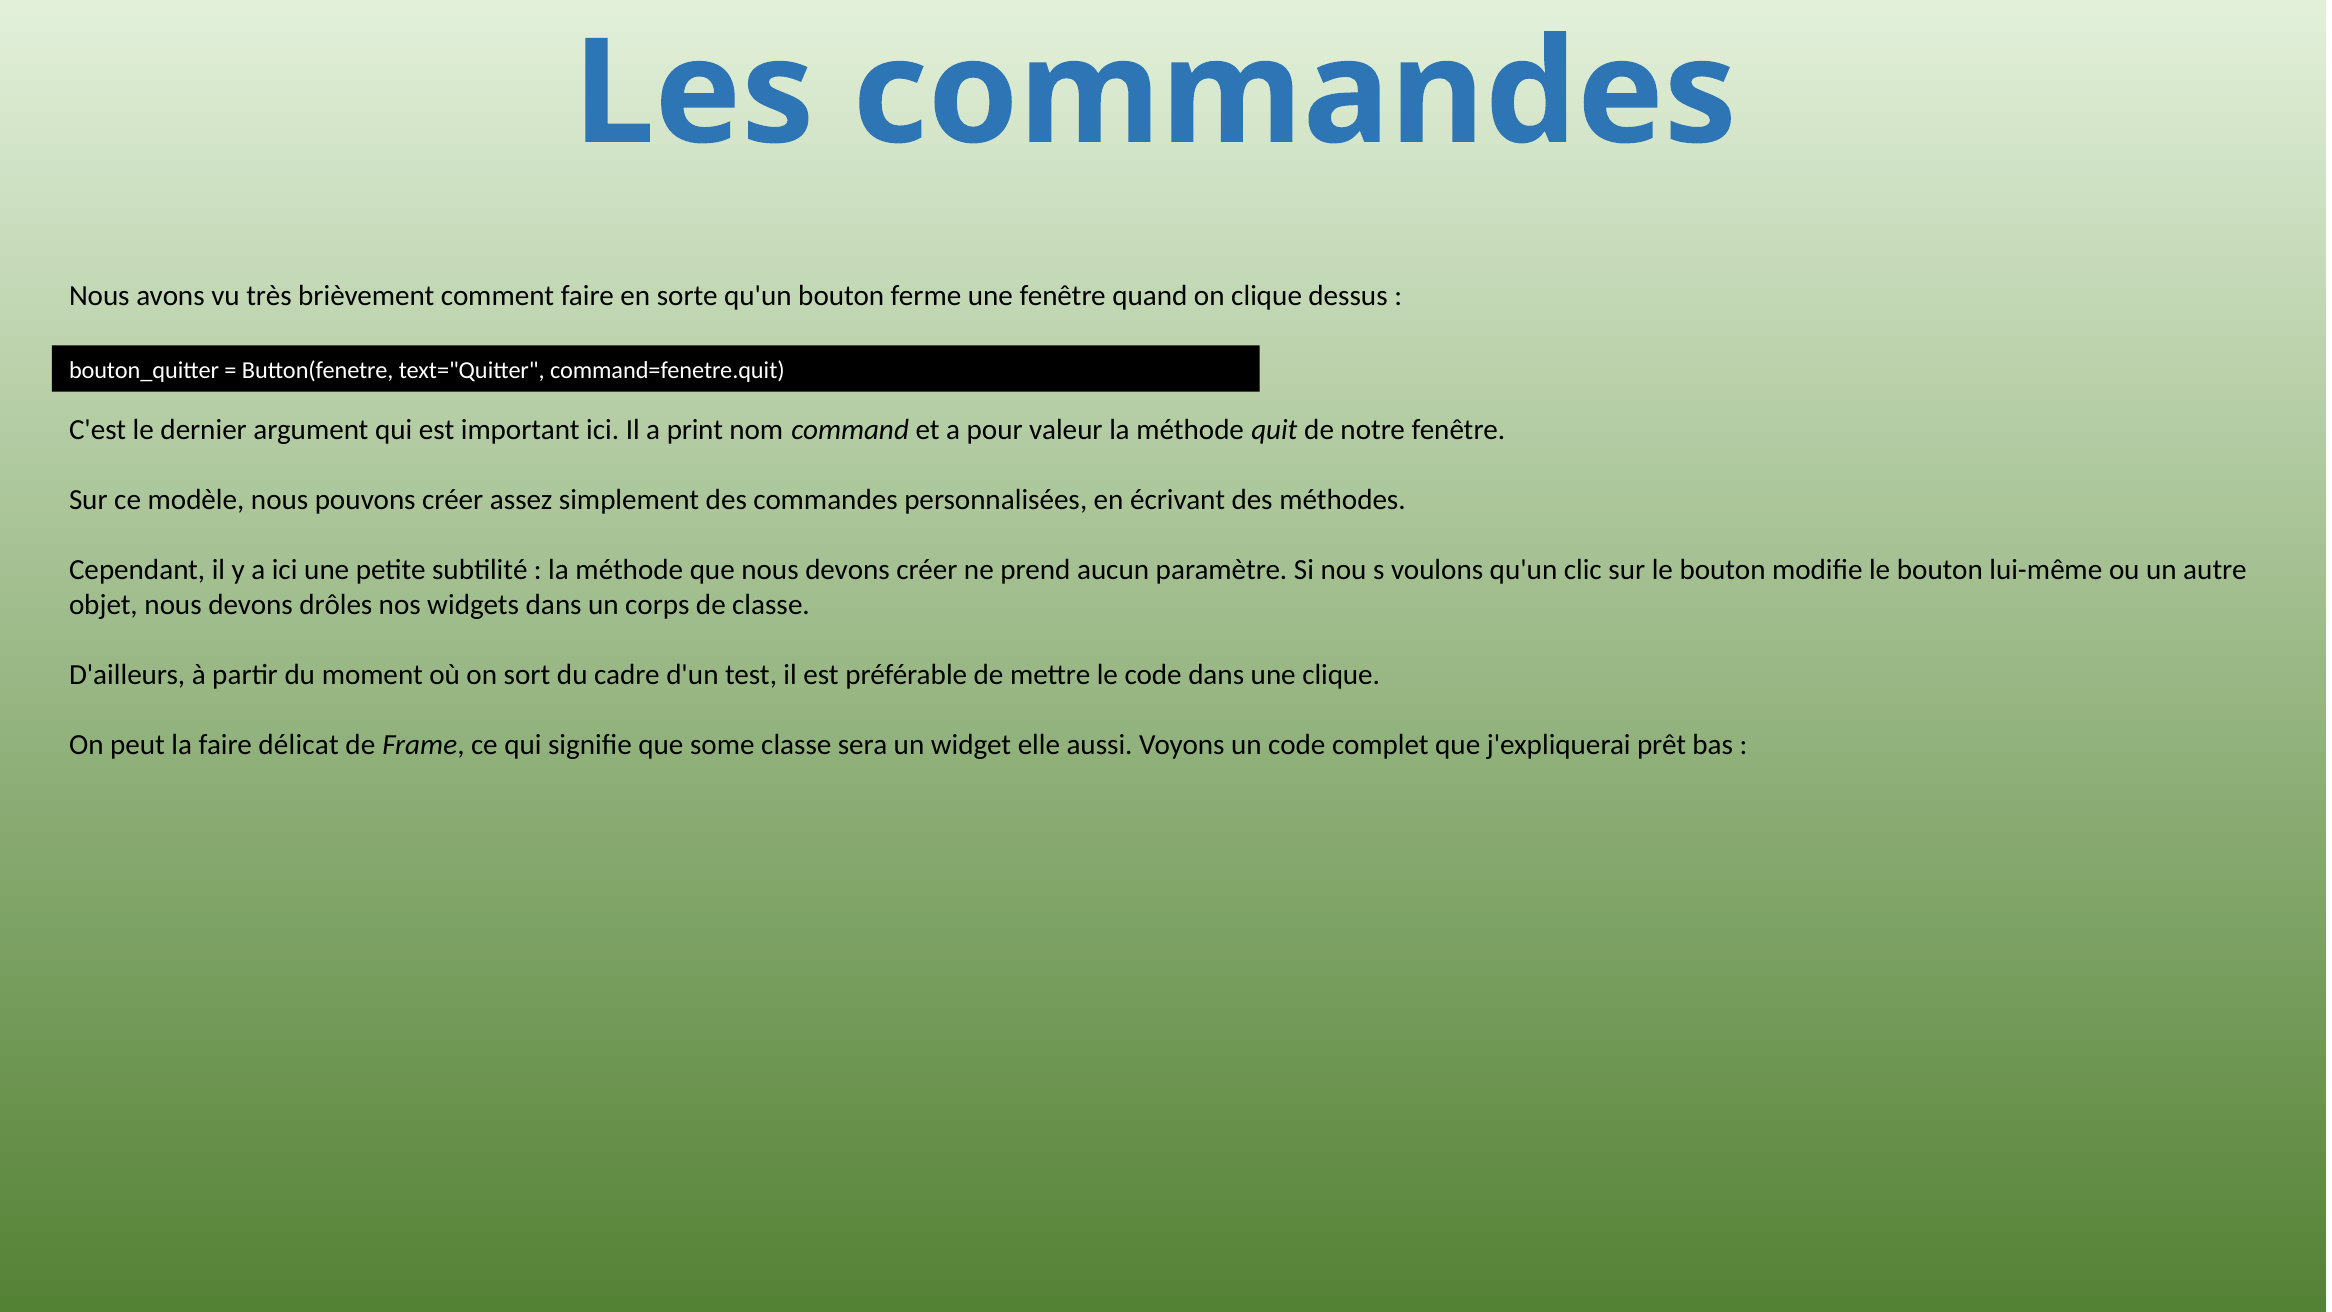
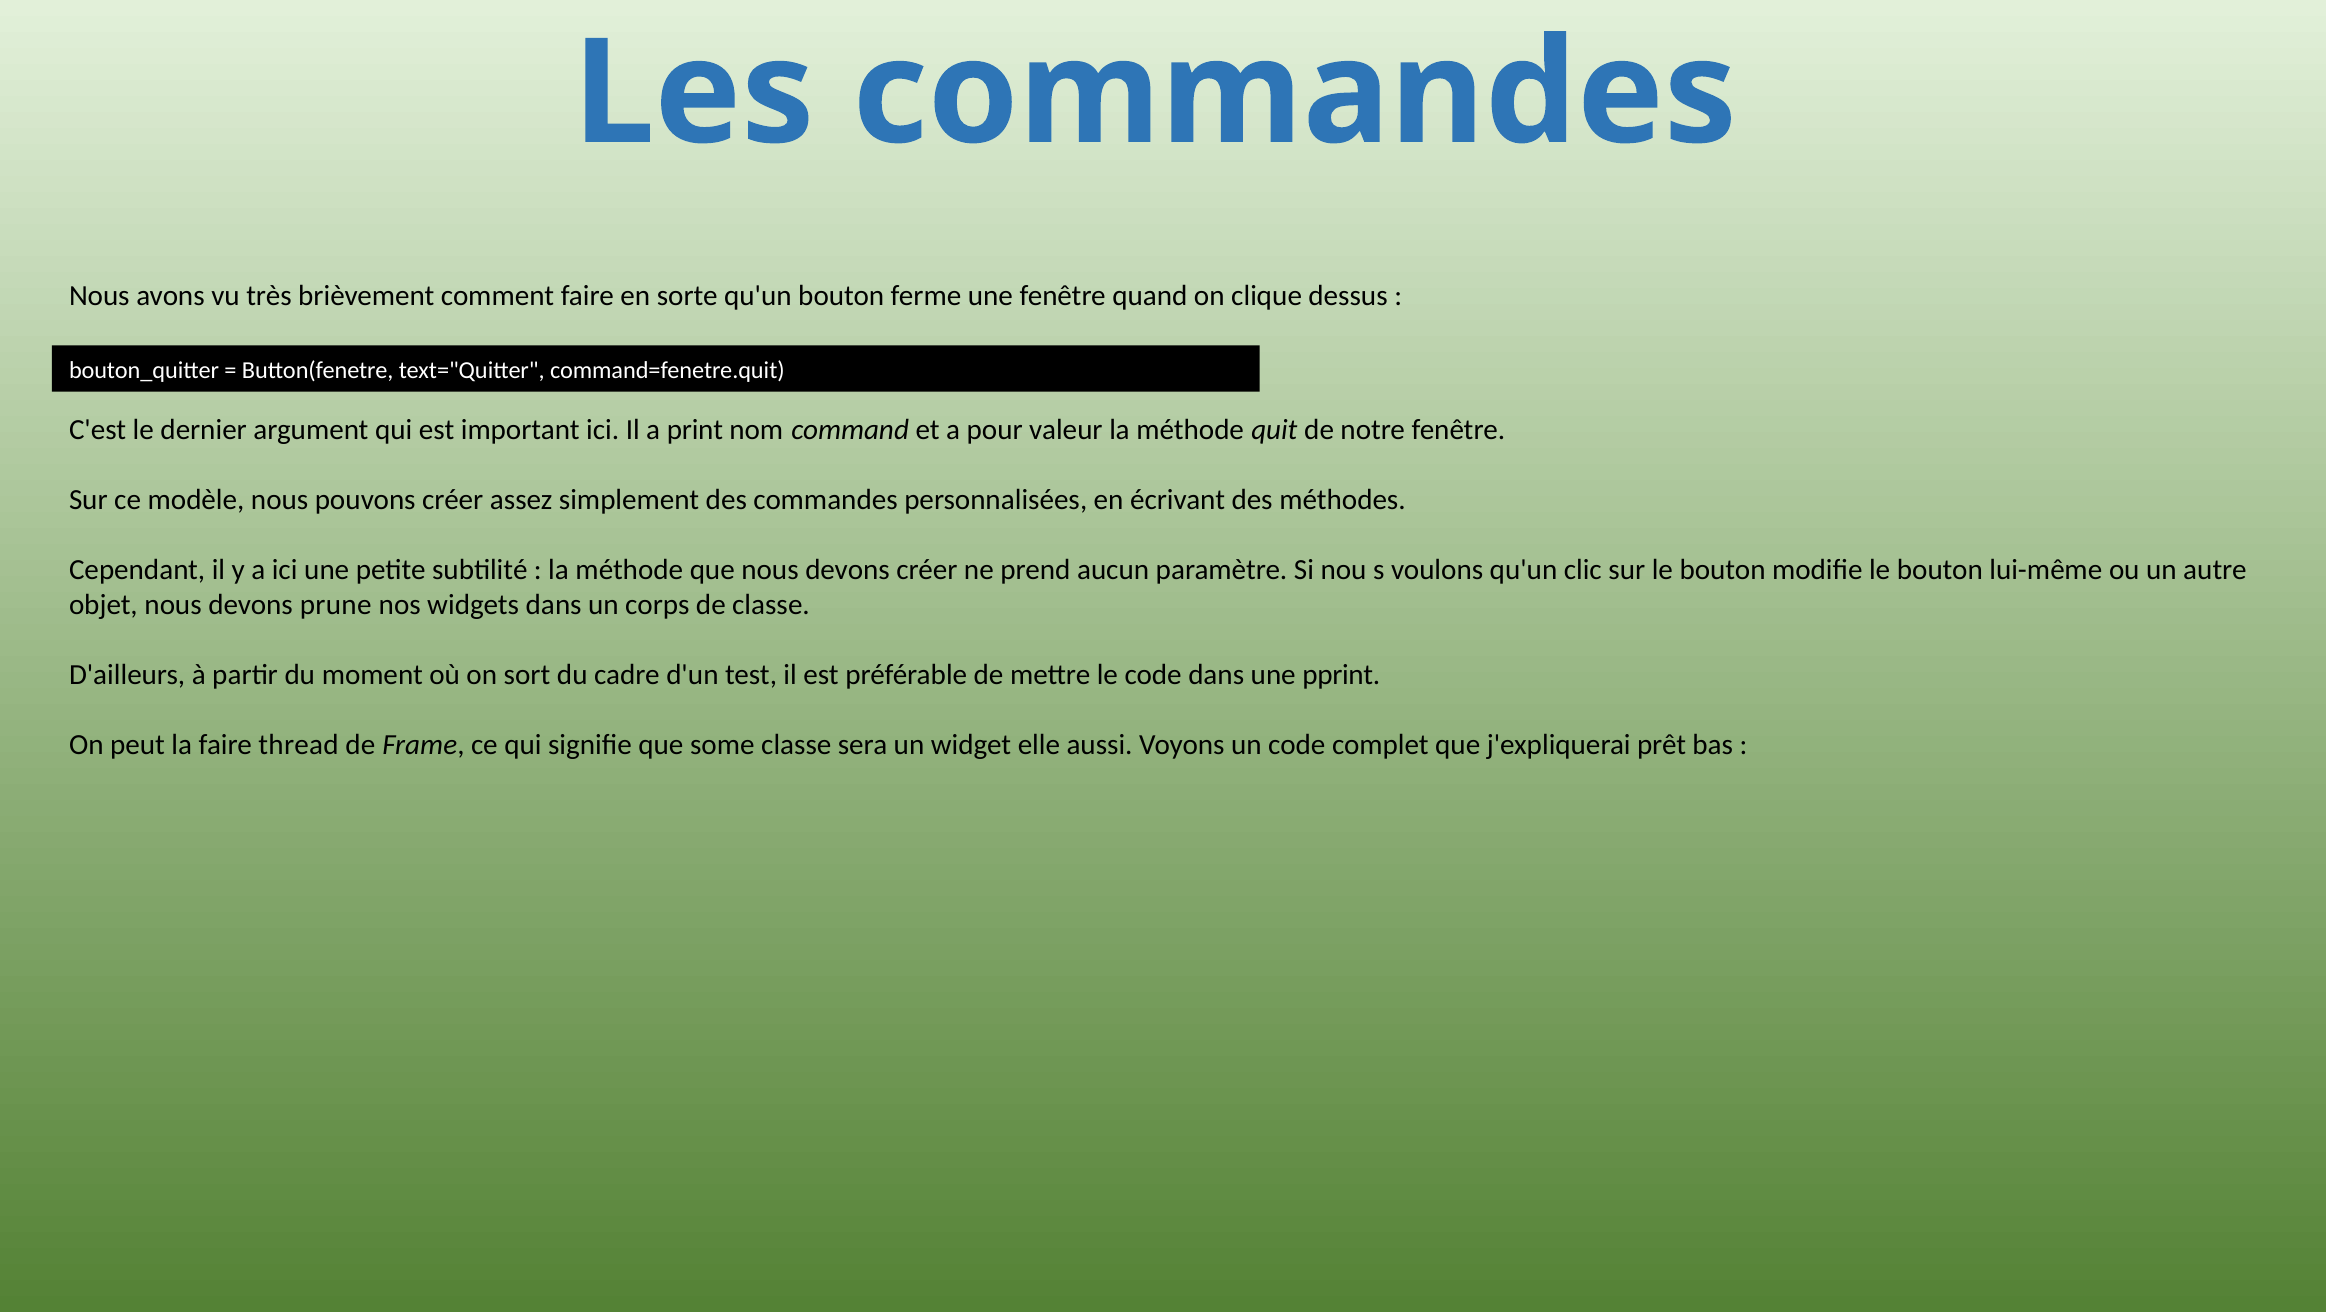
drôles: drôles -> prune (336, 605)
une clique: clique -> pprint (1341, 675)
délicat: délicat -> thread (299, 745)
